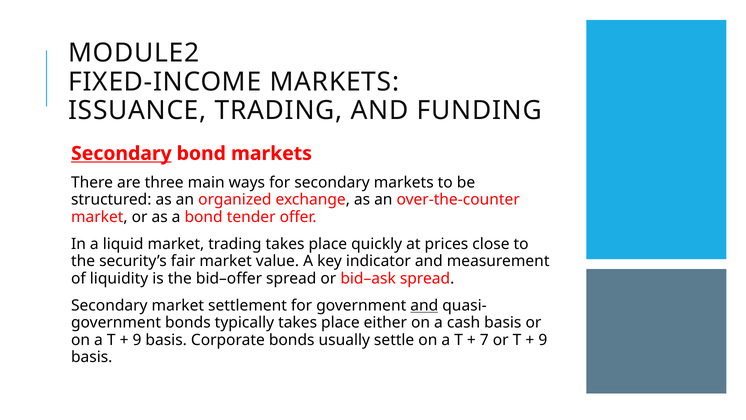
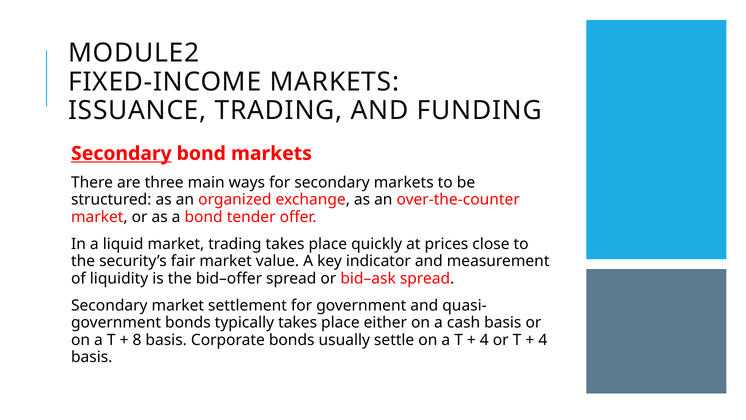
and underline: present -> none (424, 305)
9: 9 -> 8 (137, 340)
7: 7 -> 4 (484, 340)
9: 9 -> 4 (543, 340)
